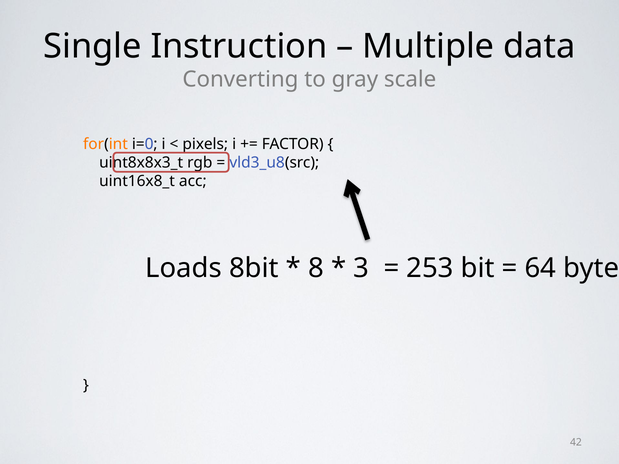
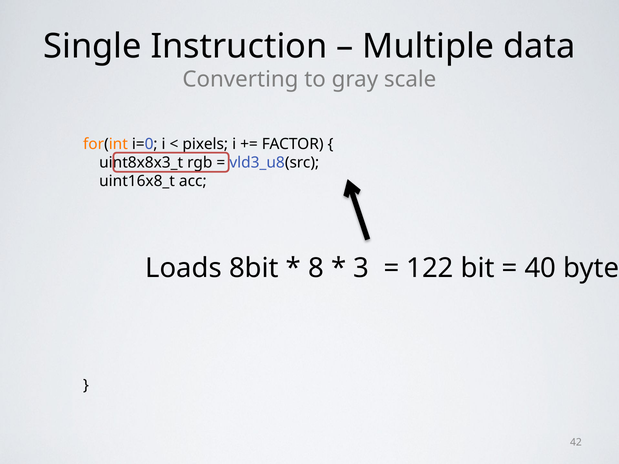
253: 253 -> 122 (430, 268)
64: 64 -> 40 (540, 268)
